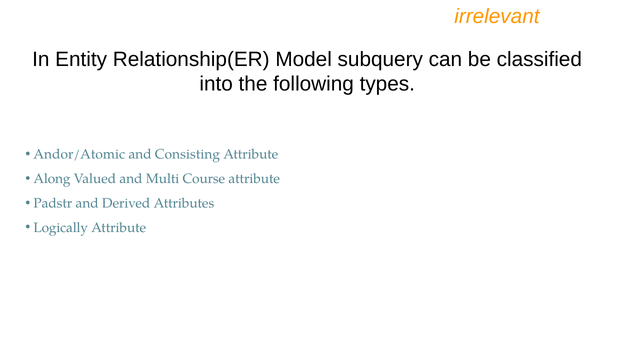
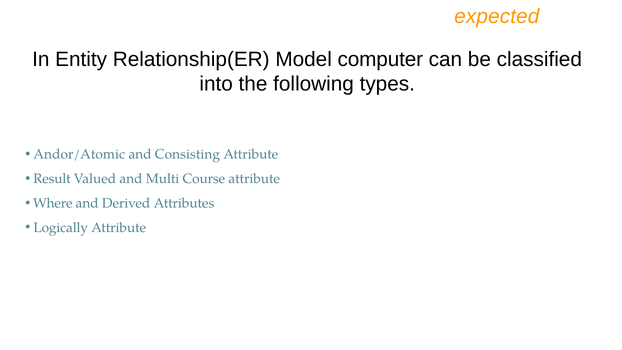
irrelevant: irrelevant -> expected (497, 16)
subquery: subquery -> computer (380, 59)
Along: Along -> Result (52, 179)
Padstr: Padstr -> Where (53, 203)
